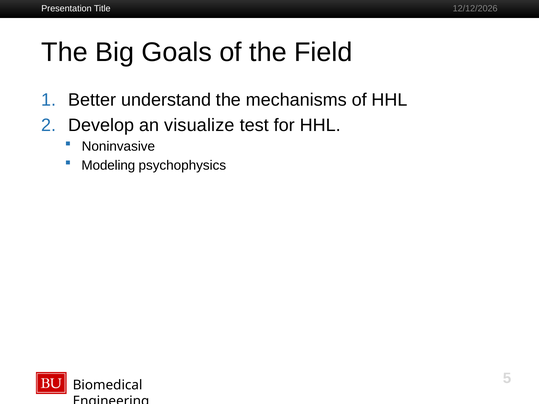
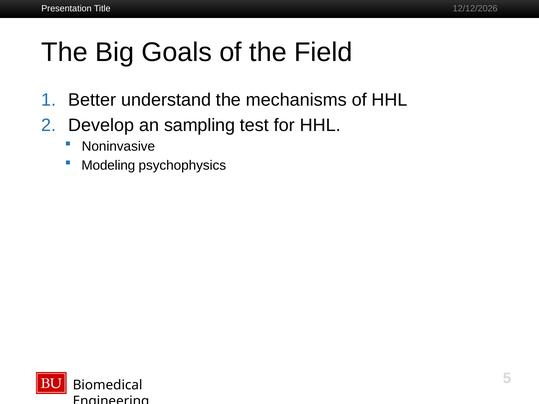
visualize: visualize -> sampling (200, 125)
